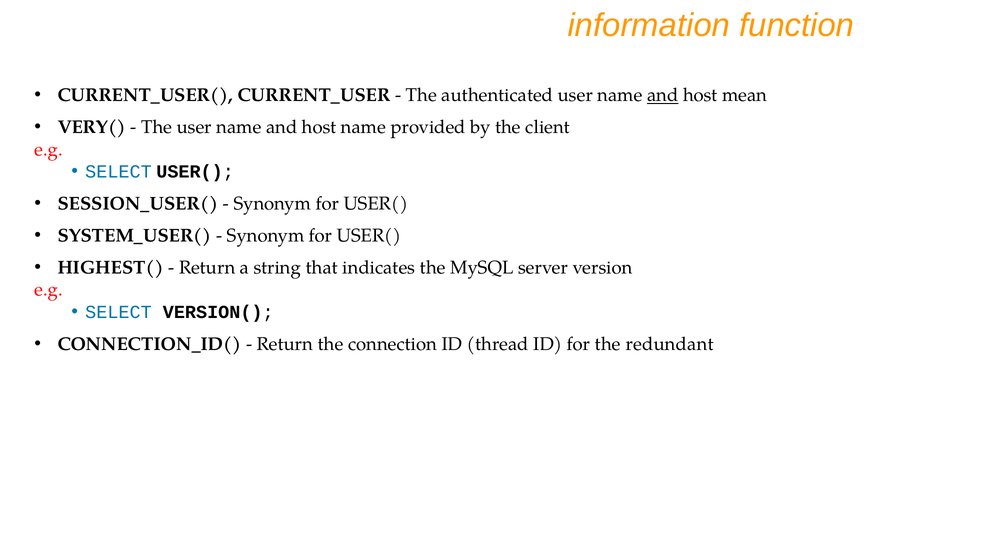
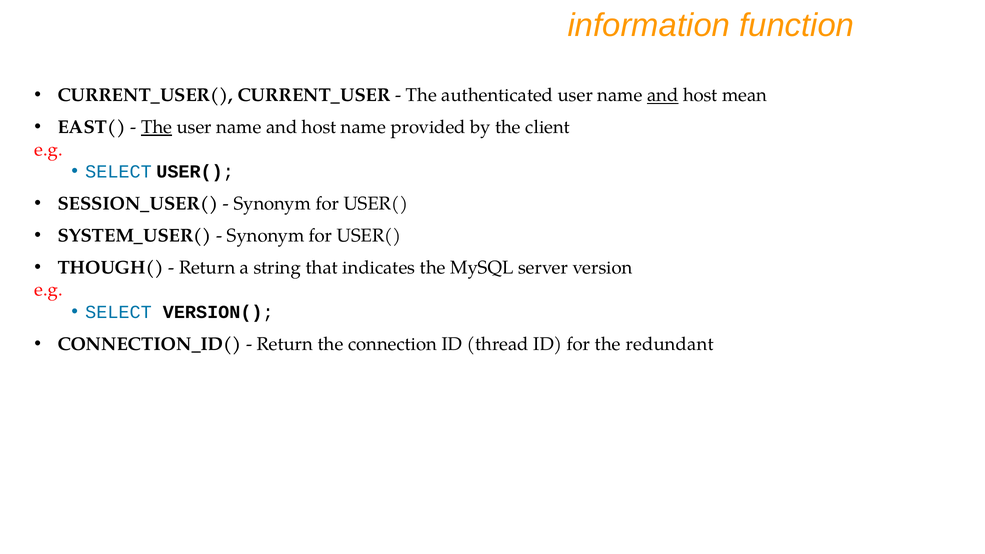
VERY(: VERY( -> EAST( (92, 127)
The underline: none -> present (157, 127)
HIGHEST(: HIGHEST( -> THOUGH( (111, 268)
